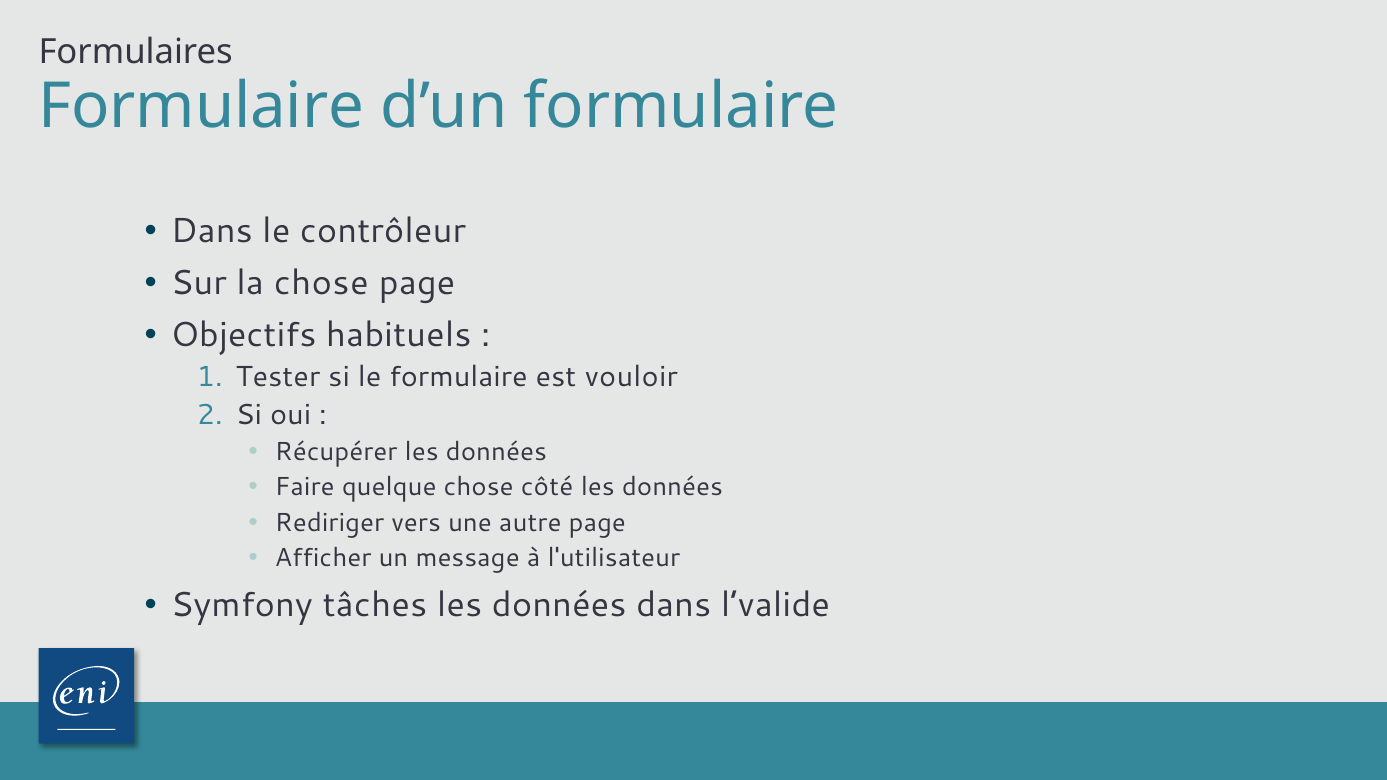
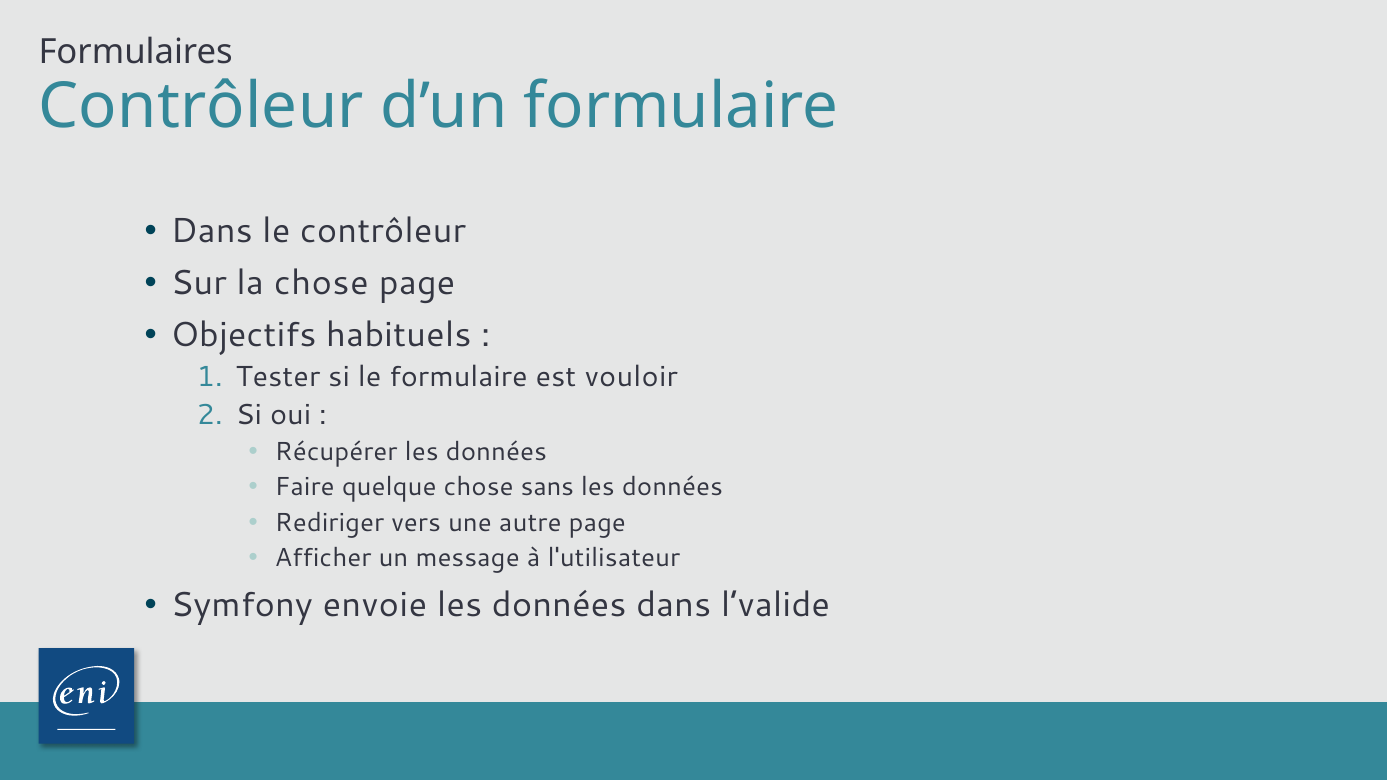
Formulaire: Formulaire -> Contrôleur (201, 106)
côté: côté -> sans (547, 487)
tâches: tâches -> envoie (375, 605)
